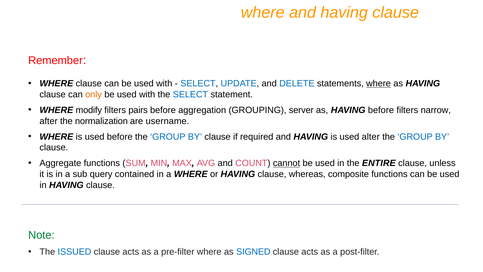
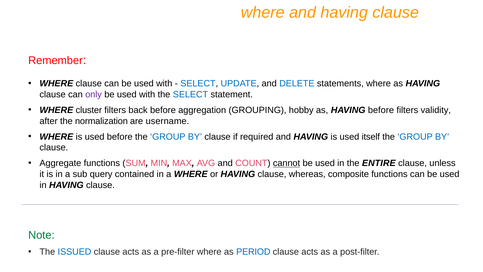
where underline: present -> none (379, 83)
only colour: orange -> purple (94, 94)
modify: modify -> cluster (89, 110)
pairs: pairs -> back (138, 110)
server: server -> hobby (301, 110)
narrow: narrow -> validity (436, 110)
alter: alter -> itself (371, 137)
SIGNED: SIGNED -> PERIOD (253, 252)
